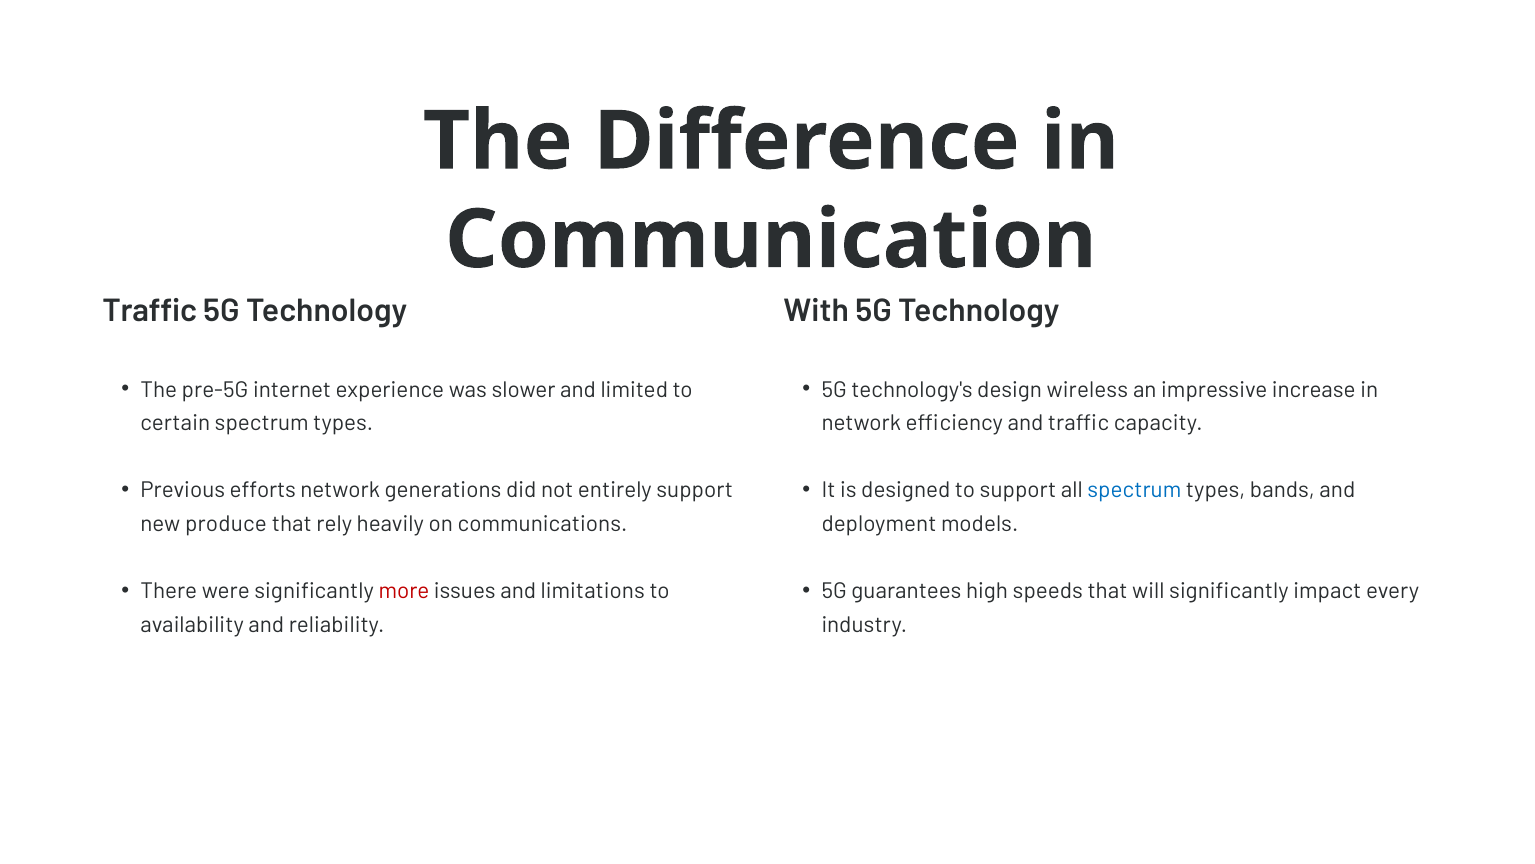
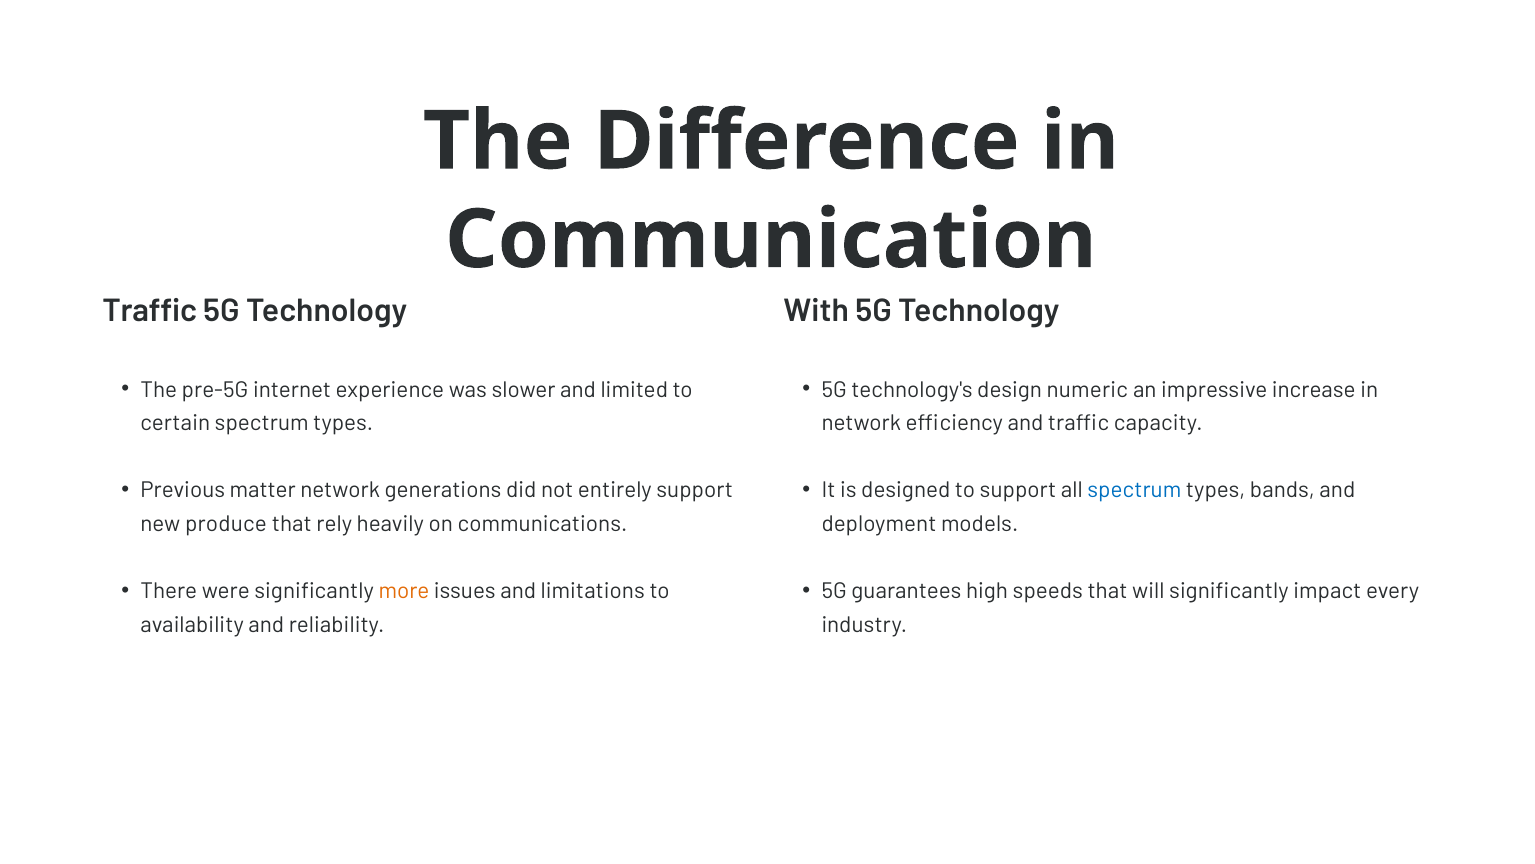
wireless: wireless -> numeric (1087, 389)
efforts: efforts -> matter (263, 490)
more colour: red -> orange (404, 591)
